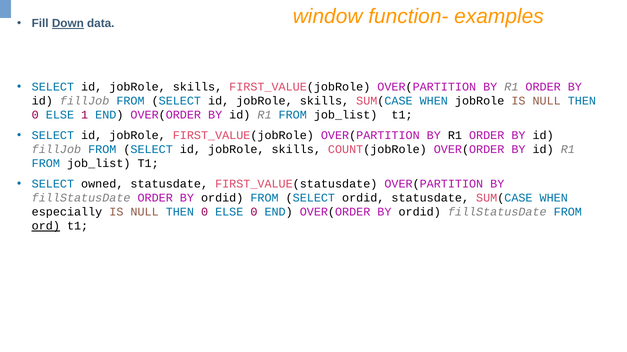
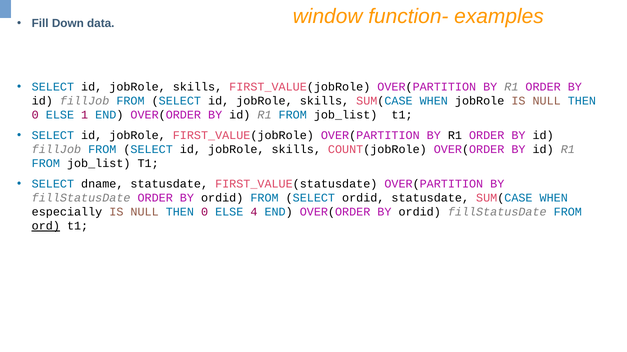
Down underline: present -> none (68, 24)
owned: owned -> dname (102, 184)
ELSE 0: 0 -> 4 (254, 212)
